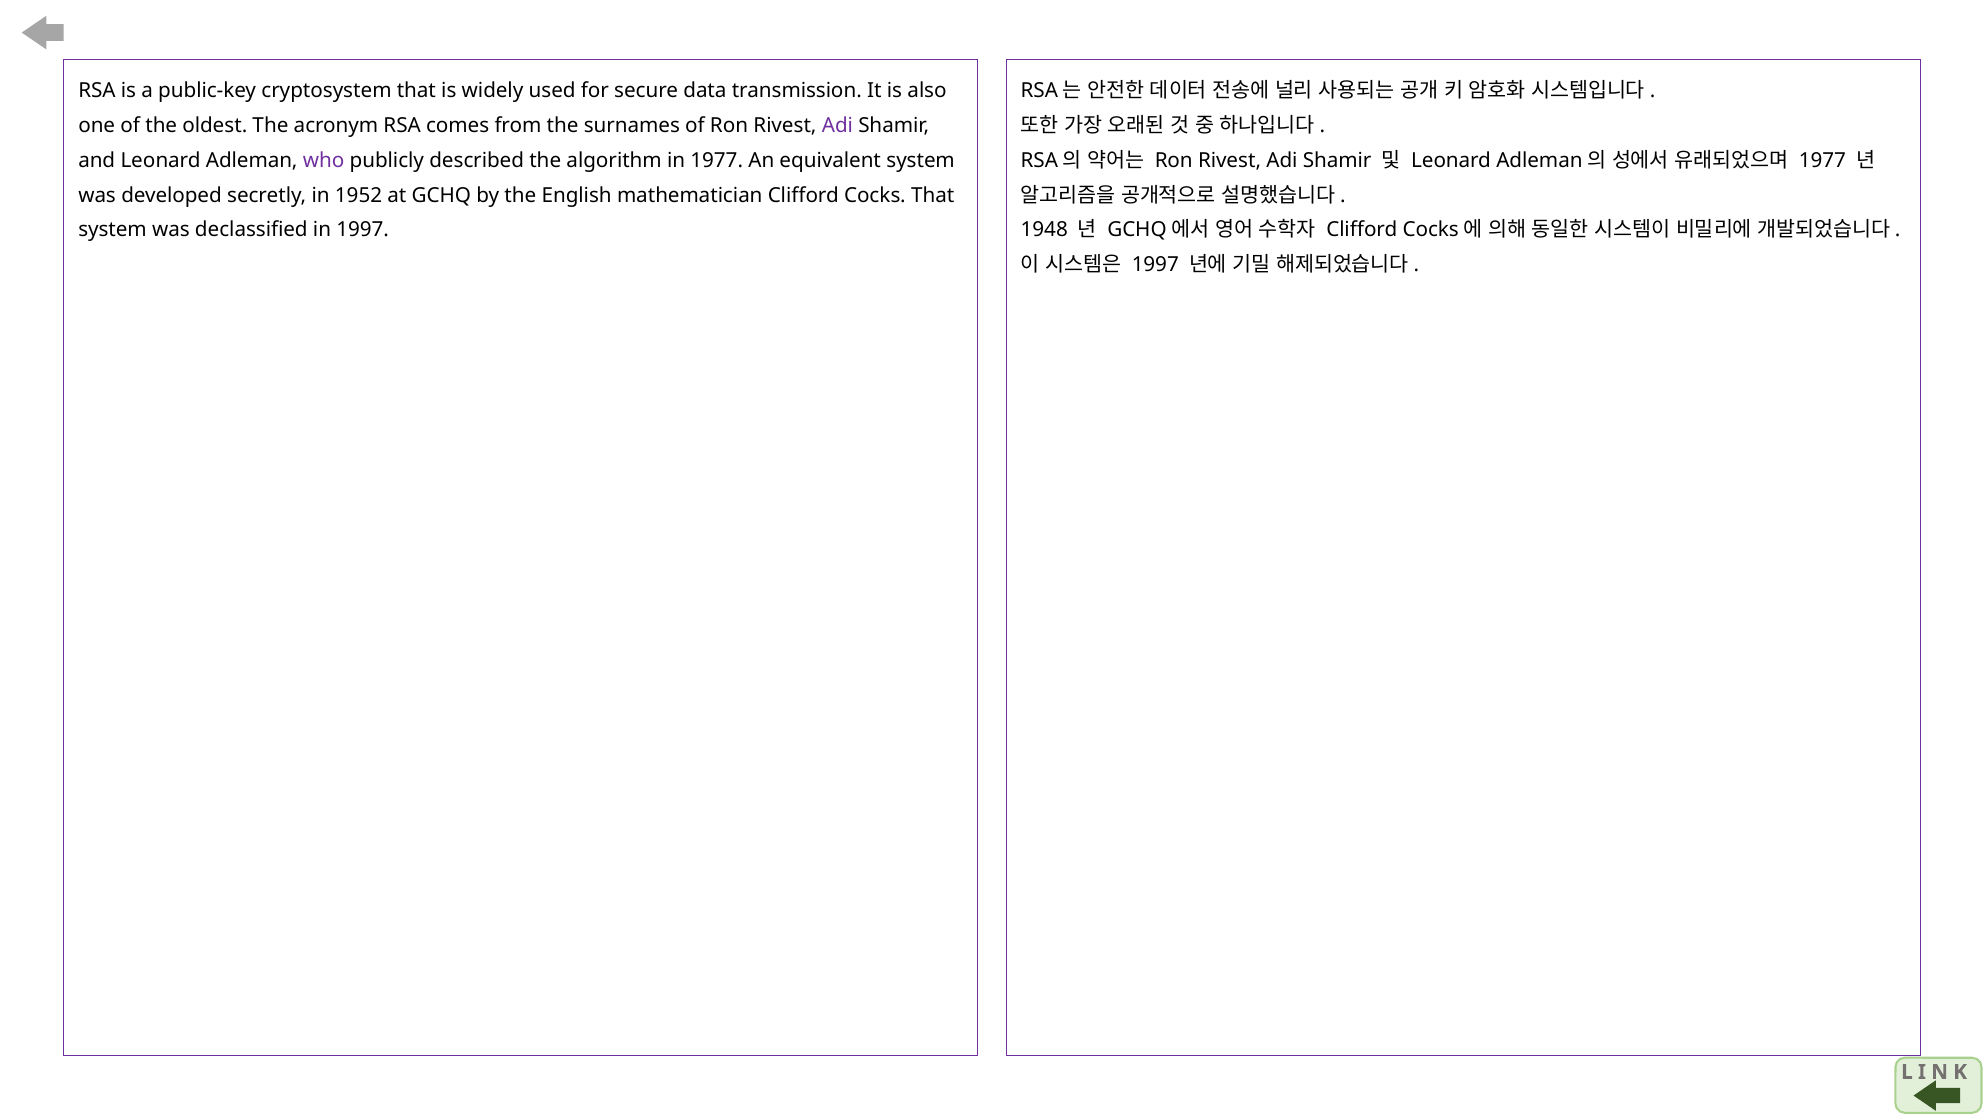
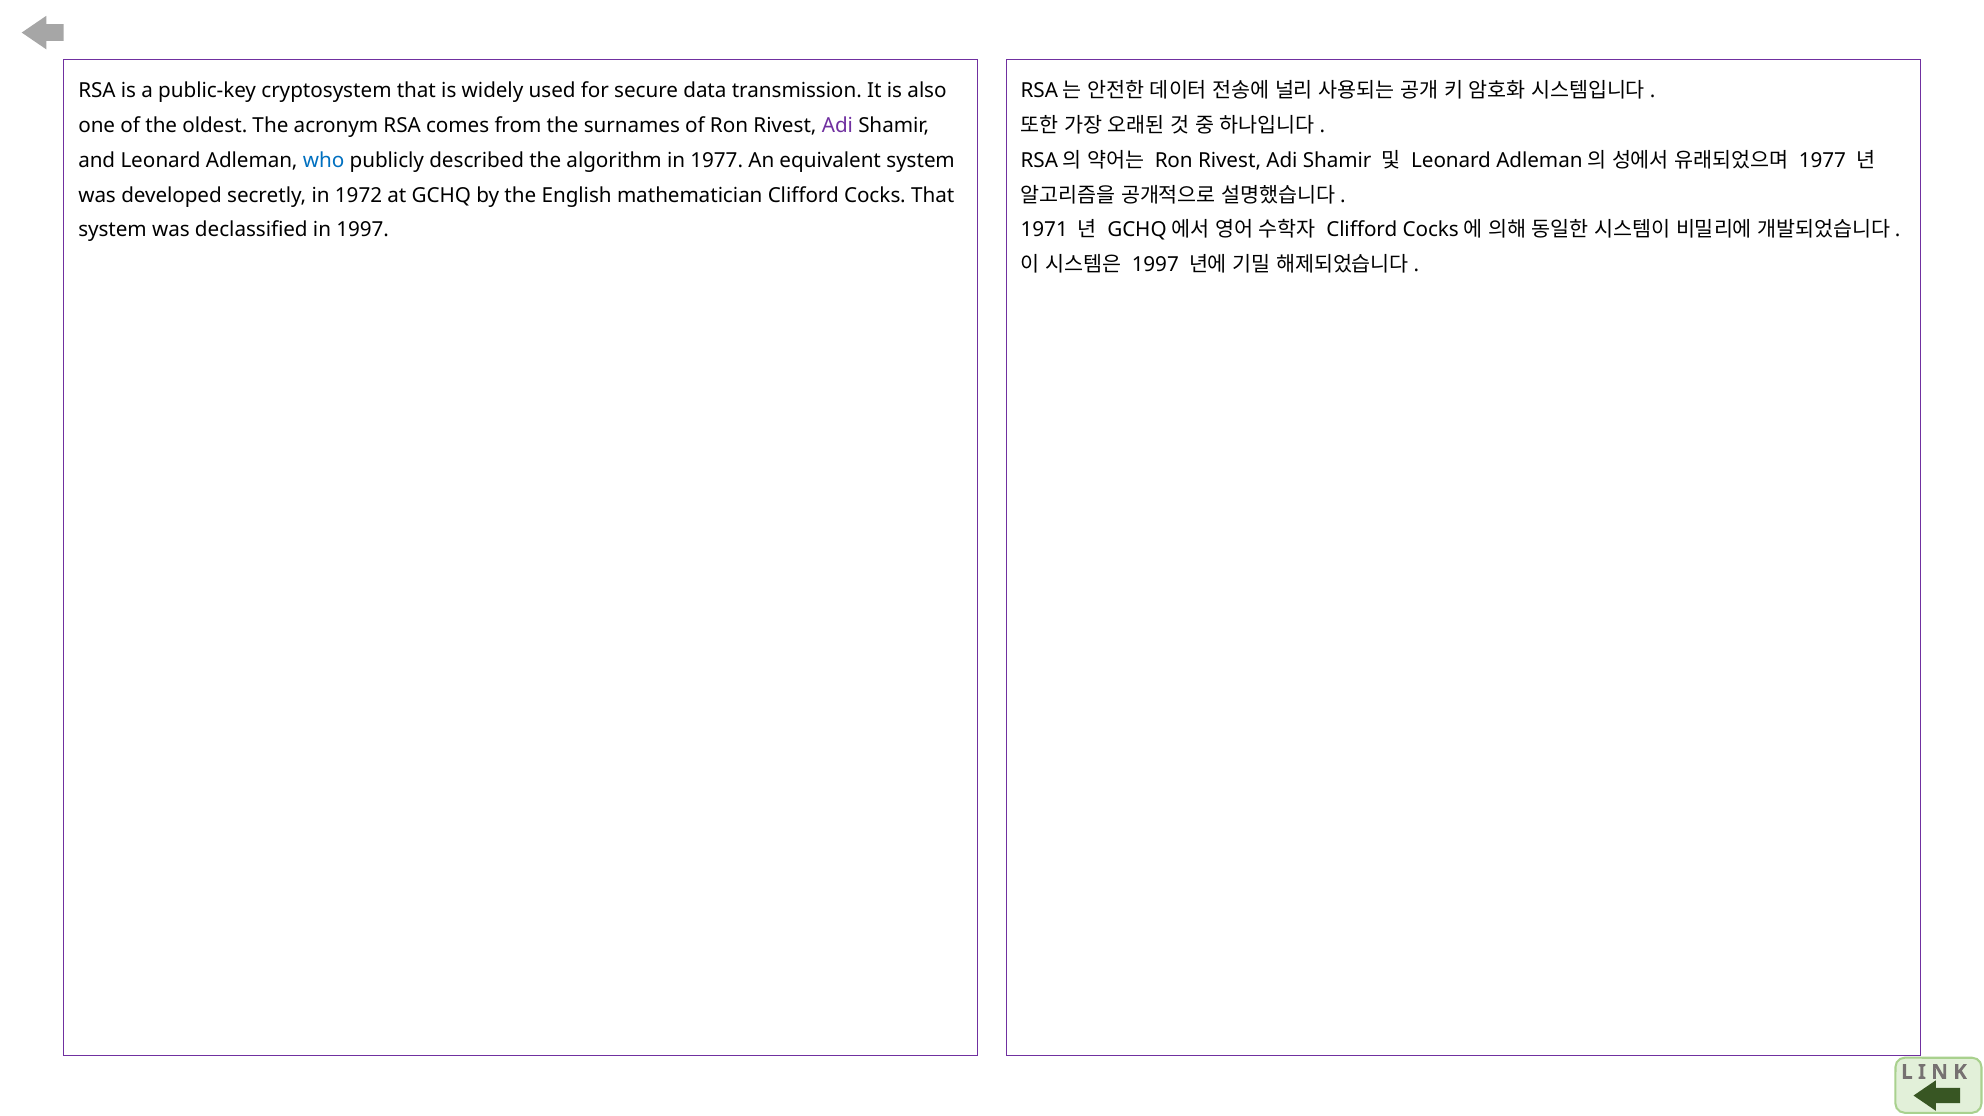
who colour: purple -> blue (324, 161)
1952: 1952 -> 1972 (359, 195)
1948: 1948 -> 1971 (1044, 230)
